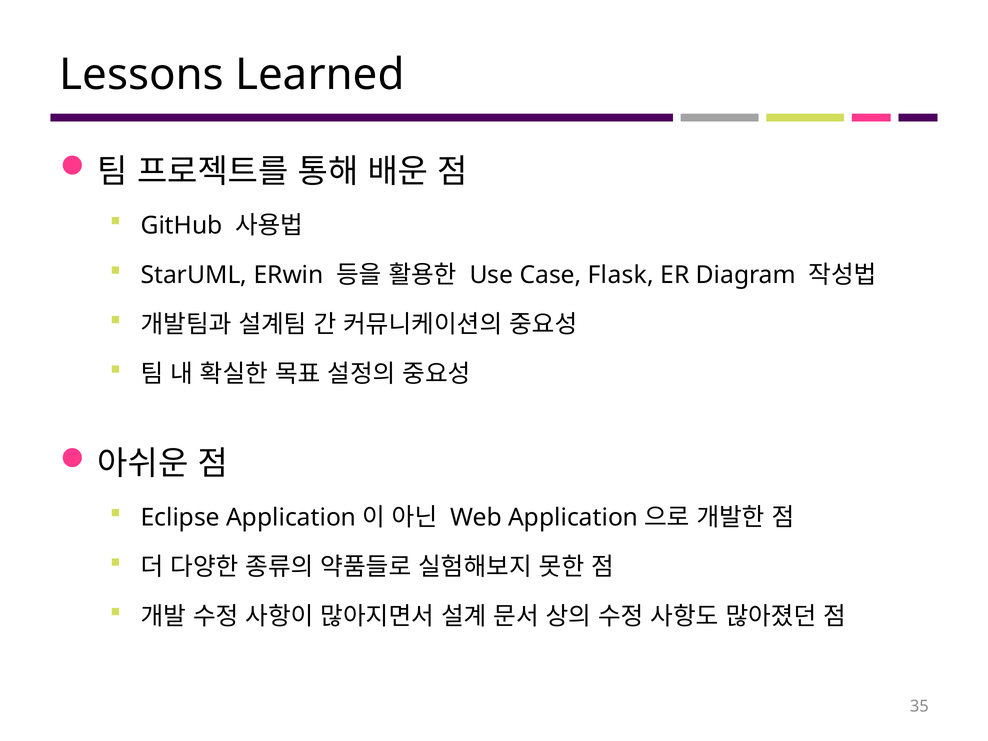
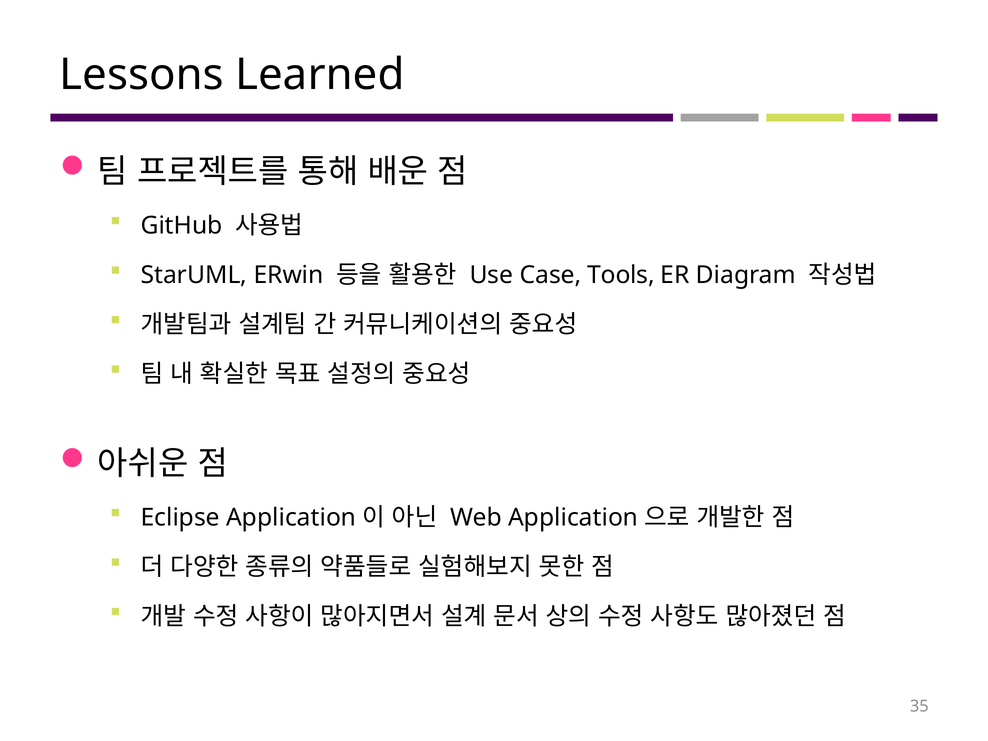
Flask: Flask -> Tools (621, 275)
